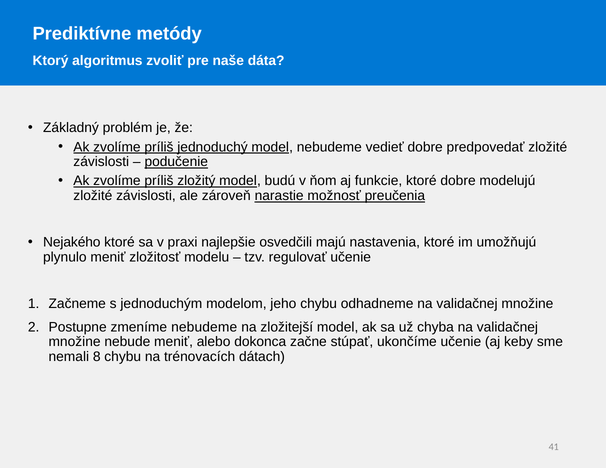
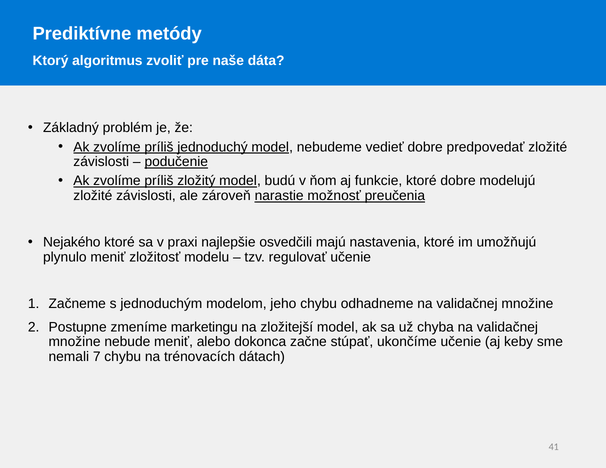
zmeníme nebudeme: nebudeme -> marketingu (204, 327)
8: 8 -> 7 (97, 357)
